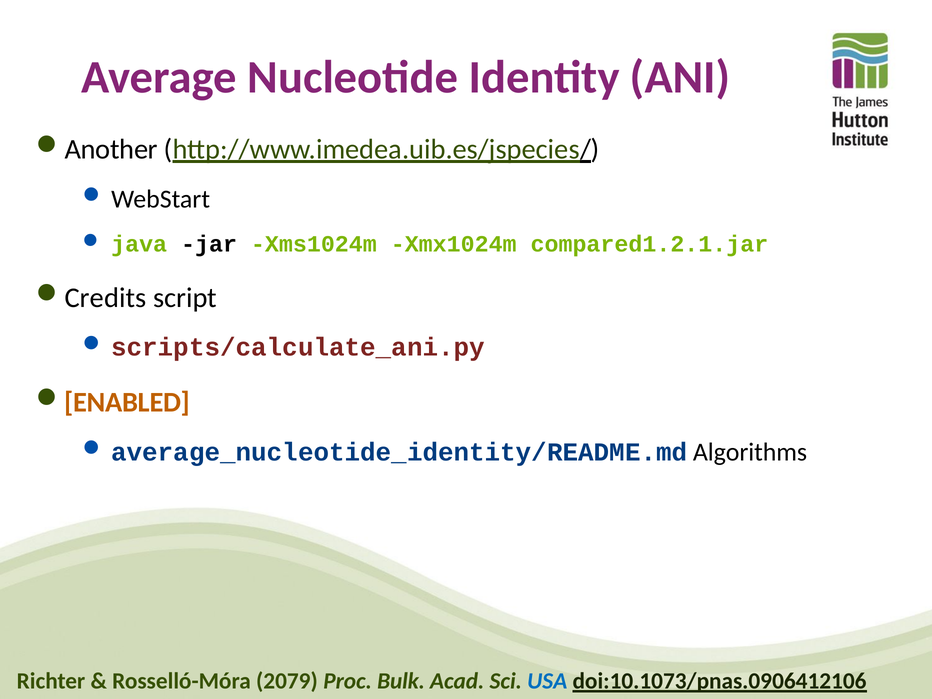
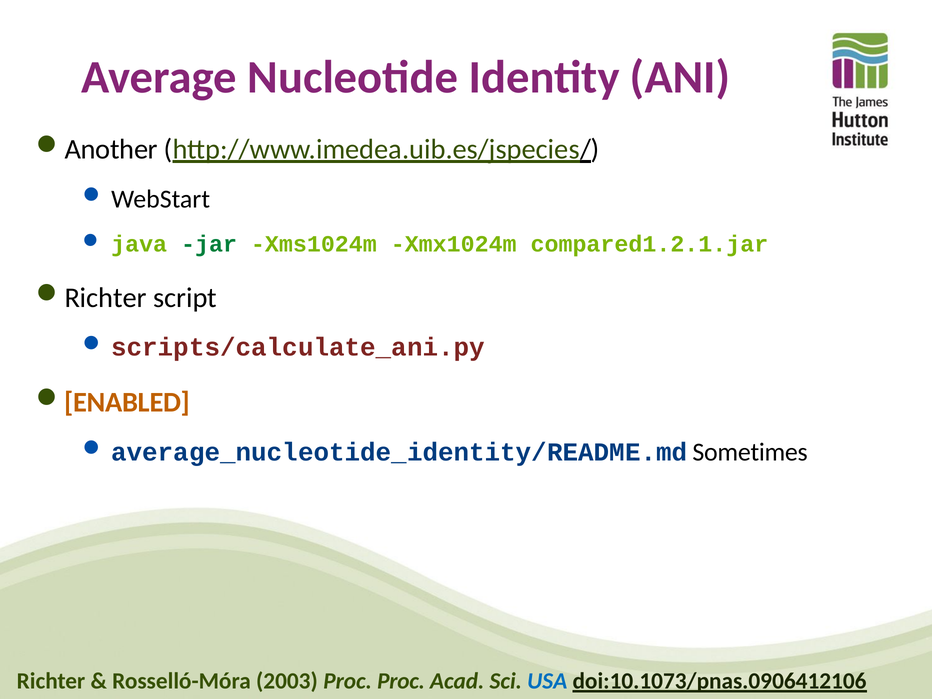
jar colour: black -> green (209, 244)
Credits: Credits -> Richter (106, 298)
Algorithms: Algorithms -> Sometimes (750, 452)
2079: 2079 -> 2003 (287, 681)
Proc Bulk: Bulk -> Proc (401, 681)
